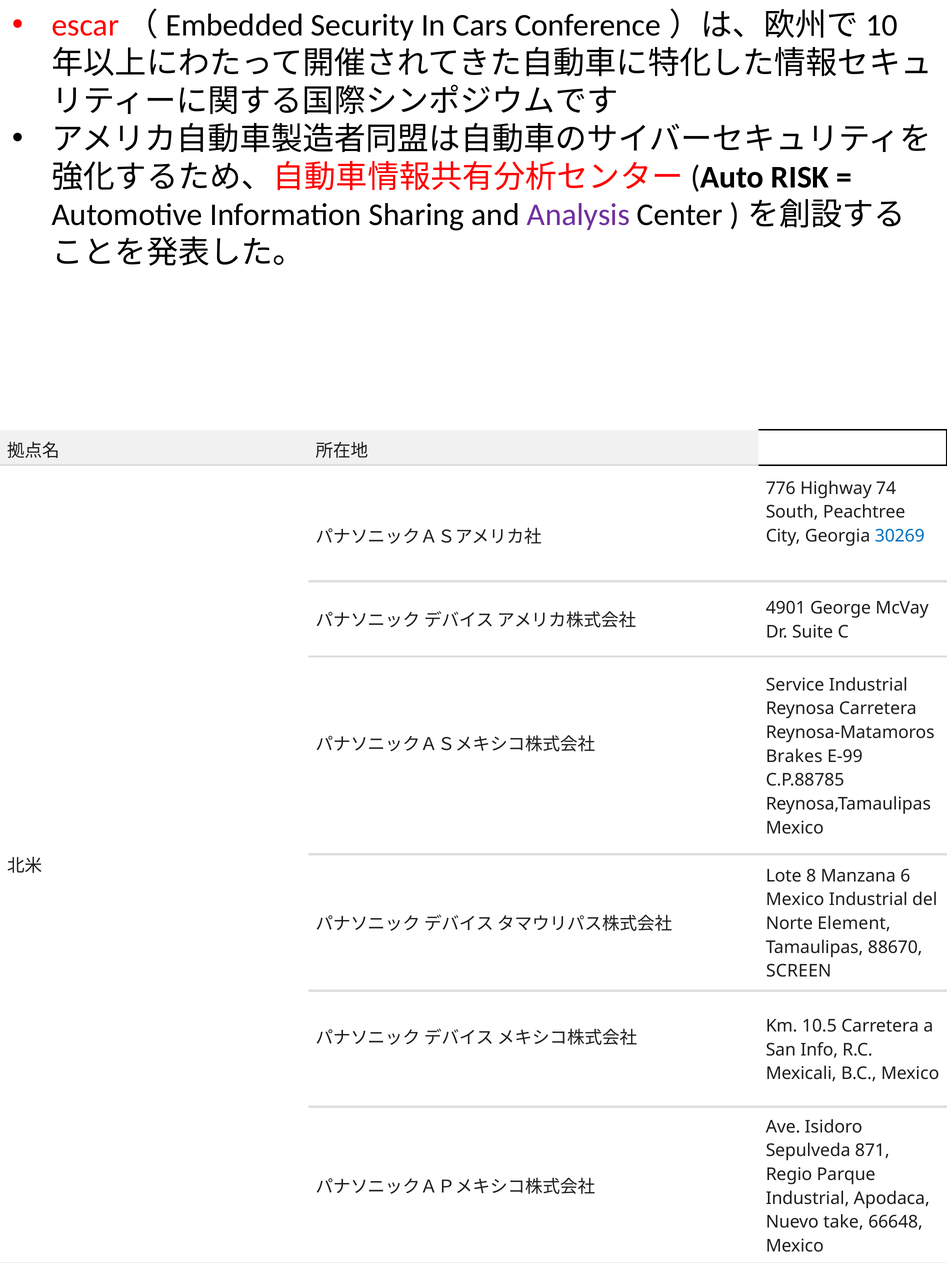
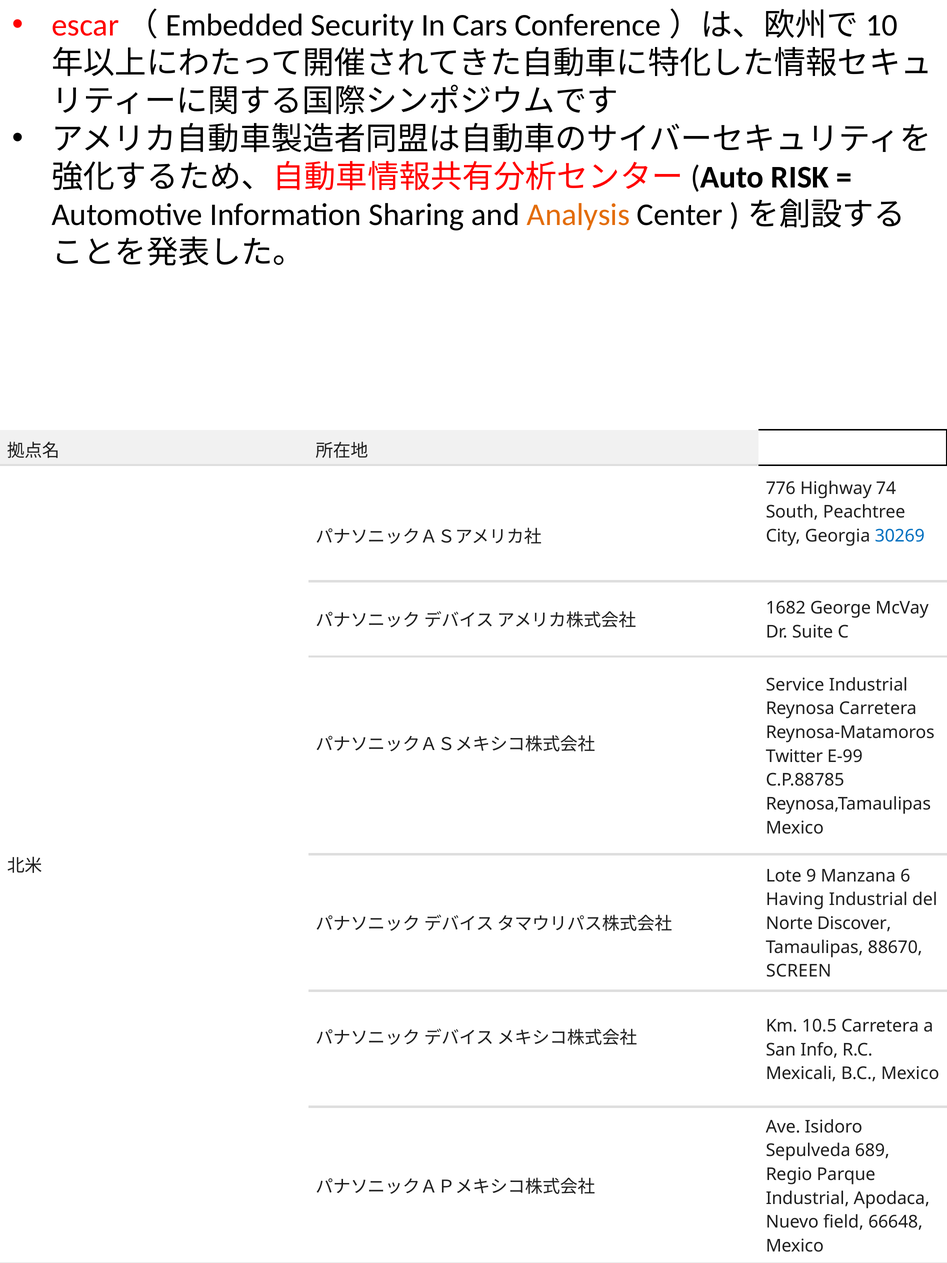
Analysis colour: purple -> orange (578, 215)
4901: 4901 -> 1682 (786, 608)
Brakes: Brakes -> Twitter (794, 756)
8: 8 -> 9 (811, 876)
Mexico: Mexico -> Having (795, 899)
Element: Element -> Discover (854, 923)
871: 871 -> 689 (872, 1150)
take: take -> field (843, 1222)
